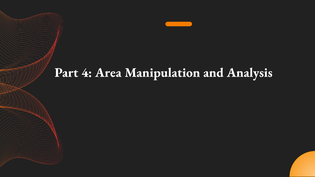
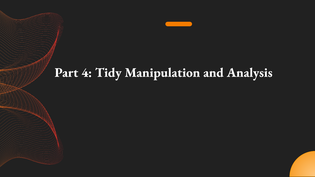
Area: Area -> Tidy (108, 73)
